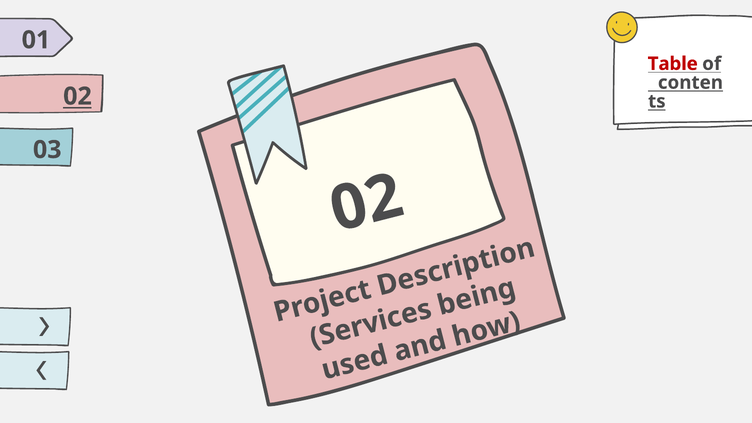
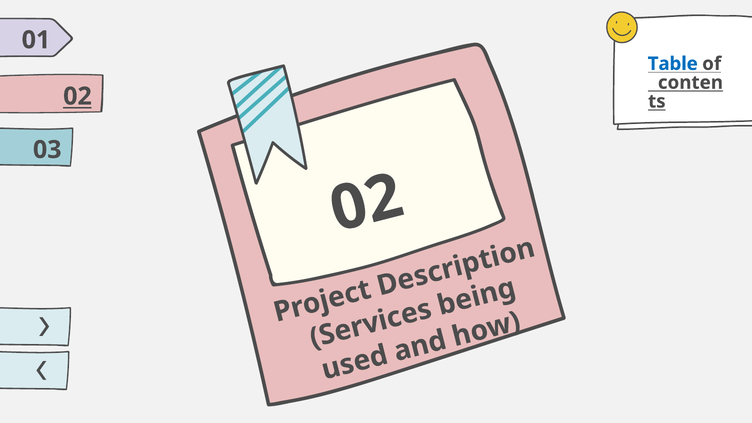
Table colour: red -> blue (673, 64)
